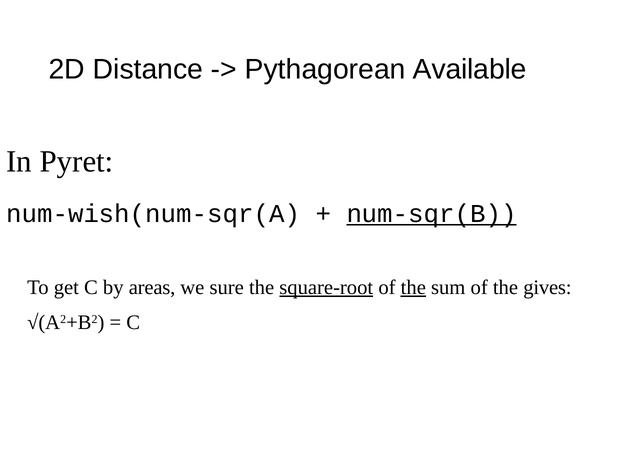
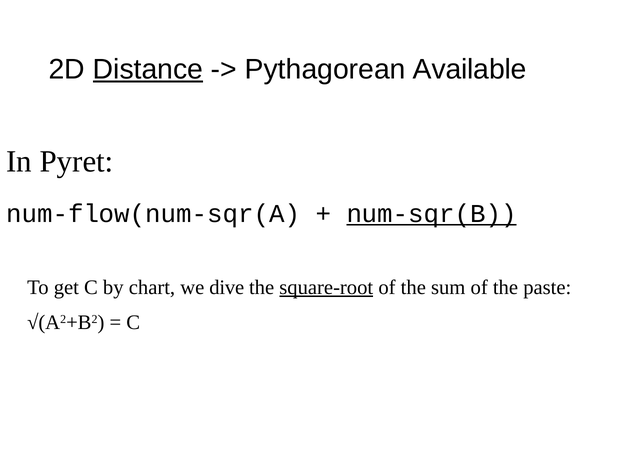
Distance underline: none -> present (148, 69)
num-wish(num-sqr(A: num-wish(num-sqr(A -> num-flow(num-sqr(A (153, 214)
areas: areas -> chart (152, 287)
sure: sure -> dive (227, 287)
the underline: present -> none (413, 287)
gives: gives -> paste (547, 287)
